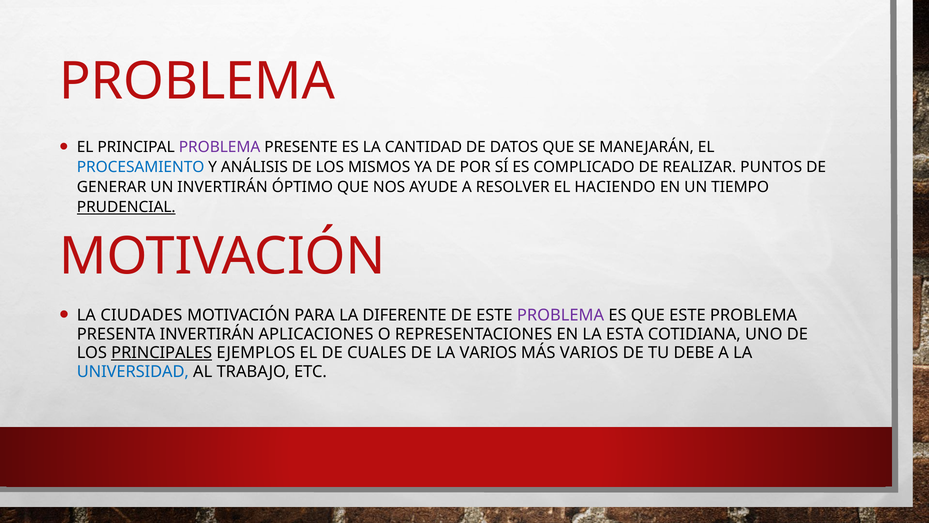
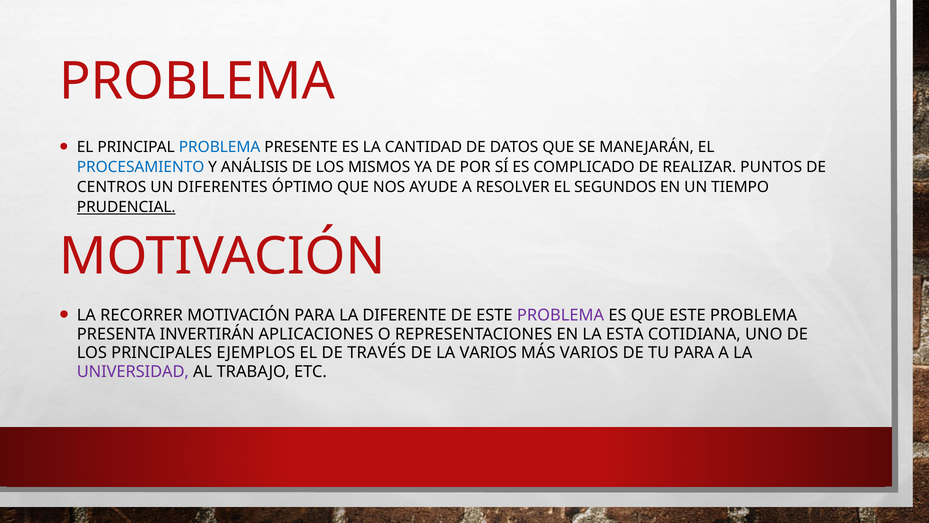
PROBLEMA colour: purple -> blue (220, 147)
GENERAR: GENERAR -> CENTROS (112, 187)
UN INVERTIRÁN: INVERTIRÁN -> DIFERENTES (222, 187)
HACIENDO: HACIENDO -> SEGUNDOS (615, 187)
CIUDADES: CIUDADES -> RECORRER (142, 315)
PRINCIPALES underline: present -> none (162, 353)
CUALES: CUALES -> TRAVÉS (377, 353)
TU DEBE: DEBE -> PARA (694, 353)
UNIVERSIDAD colour: blue -> purple (133, 372)
